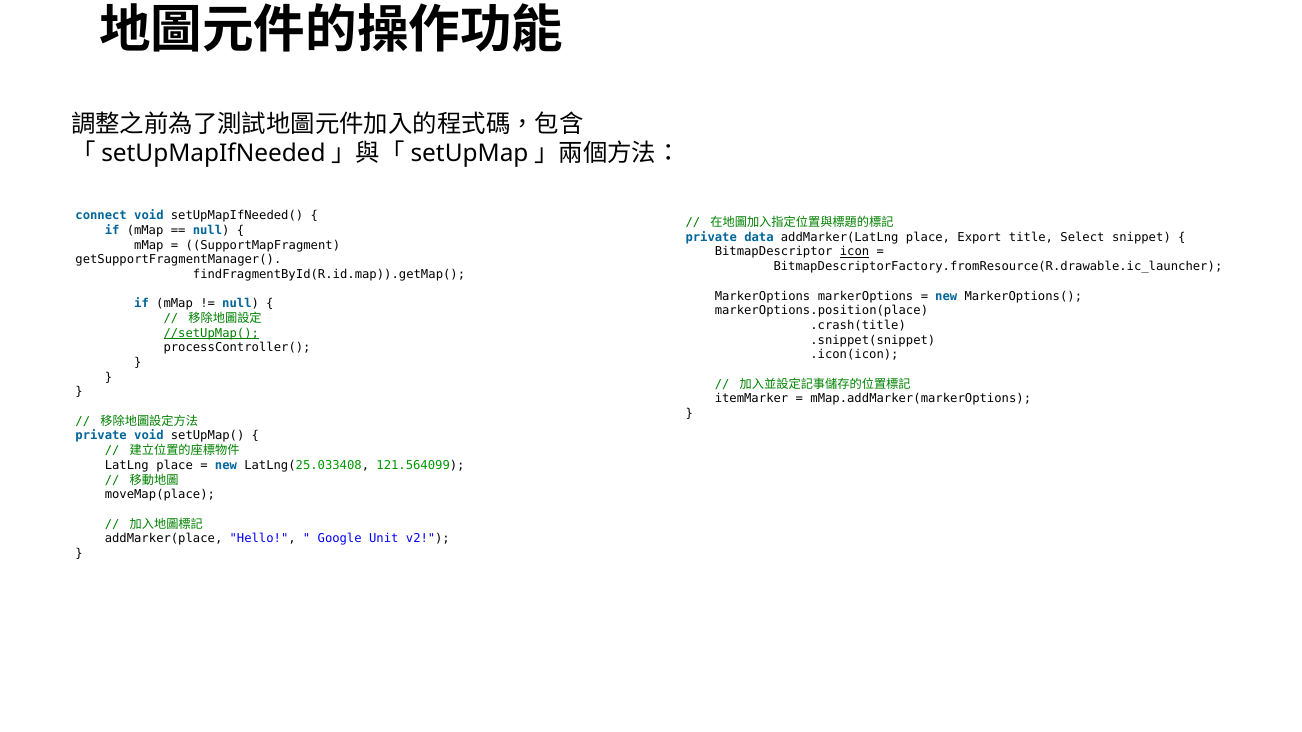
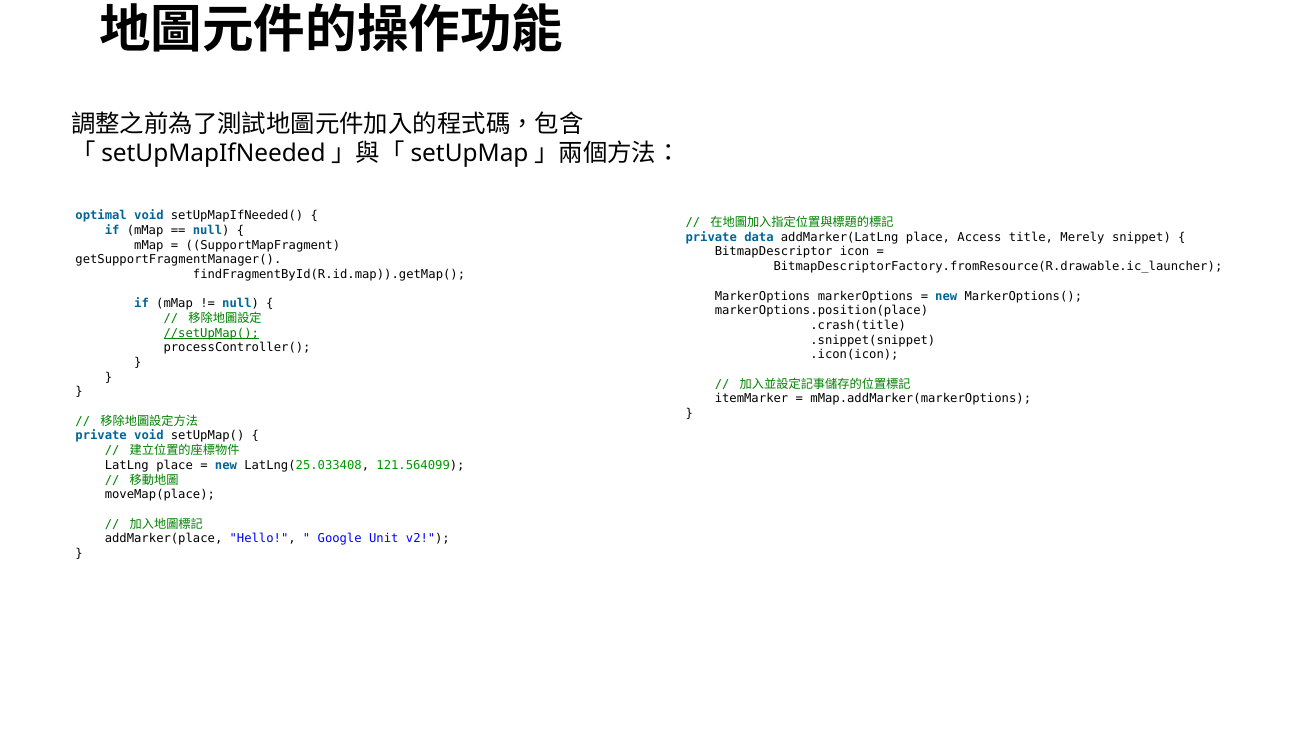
connect: connect -> optimal (101, 216)
Export: Export -> Access (979, 237)
Select: Select -> Merely (1082, 237)
icon underline: present -> none (855, 252)
